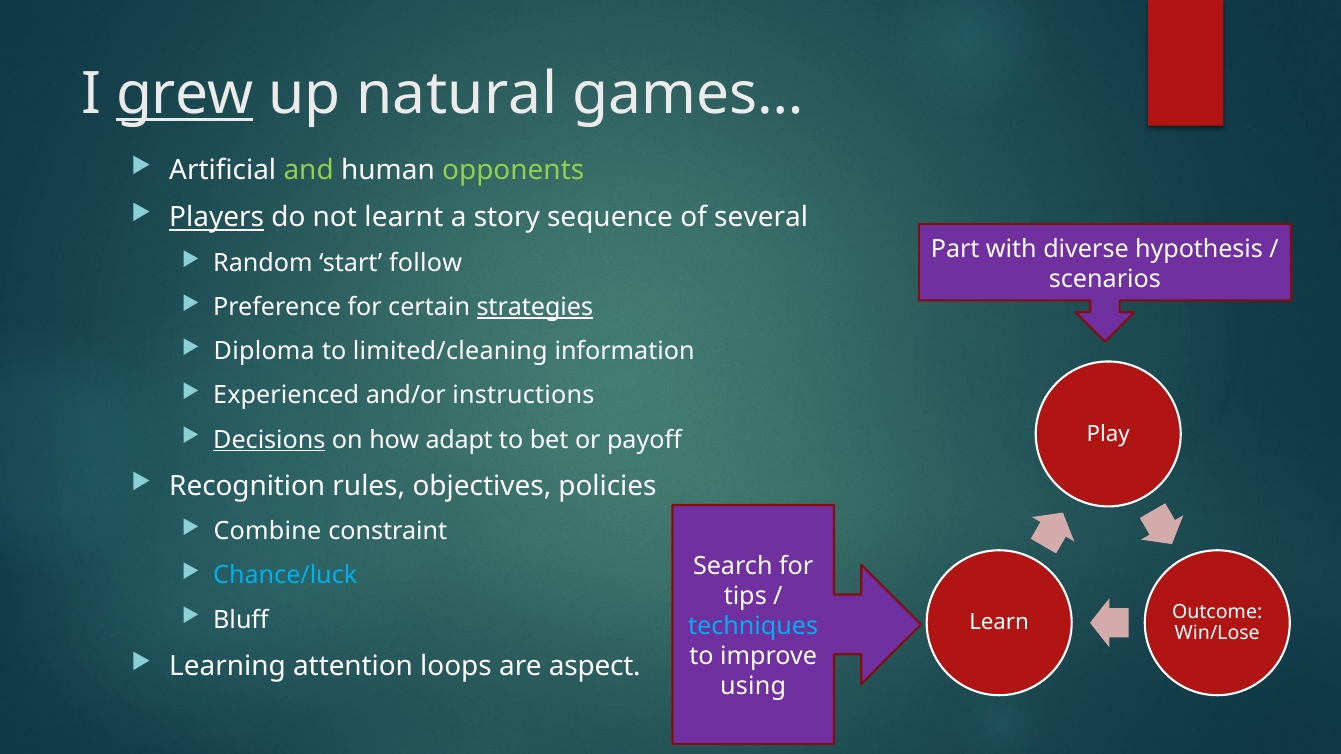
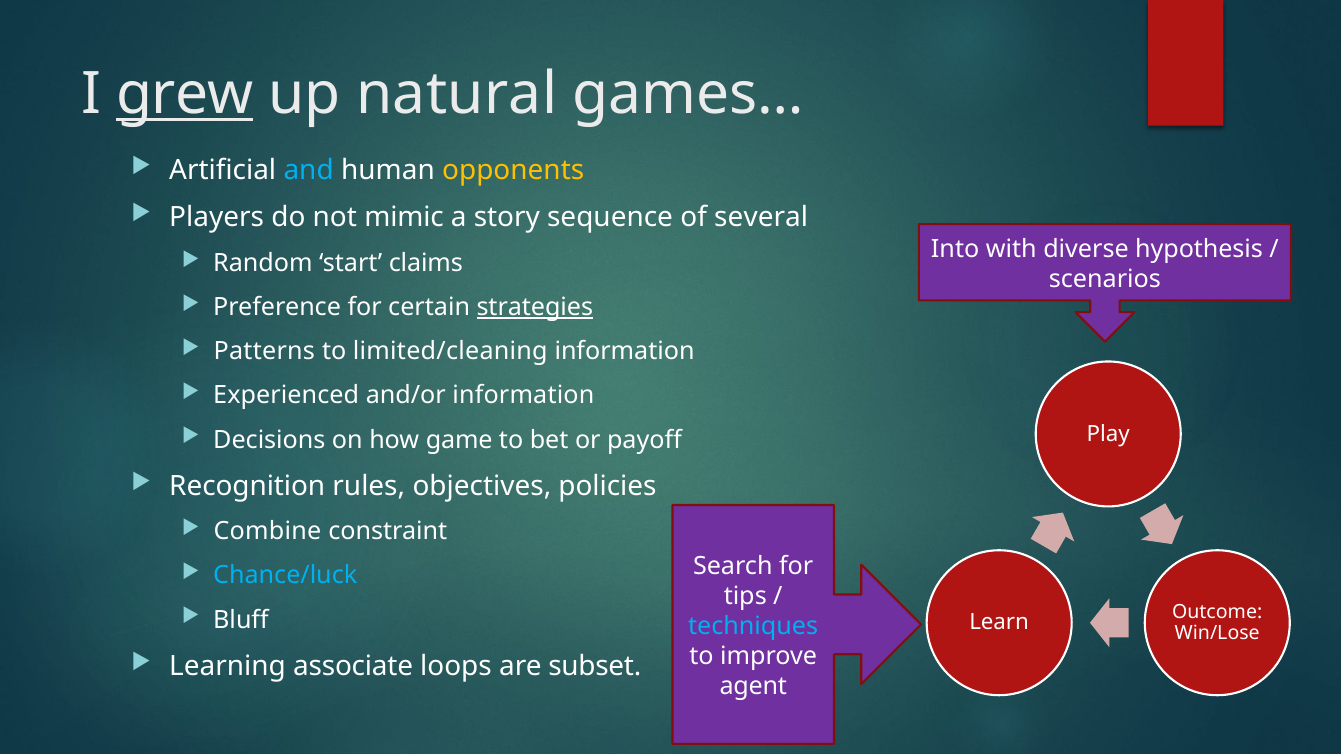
and colour: light green -> light blue (309, 170)
opponents colour: light green -> yellow (513, 170)
Players underline: present -> none (217, 218)
learnt: learnt -> mimic (404, 218)
Part: Part -> Into (955, 249)
follow: follow -> claims (426, 263)
Diploma: Diploma -> Patterns (264, 352)
and/or instructions: instructions -> information (523, 396)
Decisions underline: present -> none (269, 440)
adapt: adapt -> game (459, 440)
attention: attention -> associate (353, 666)
aspect: aspect -> subset (595, 666)
using: using -> agent (753, 687)
